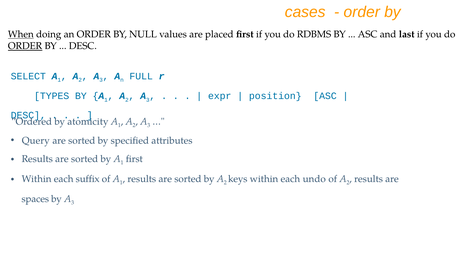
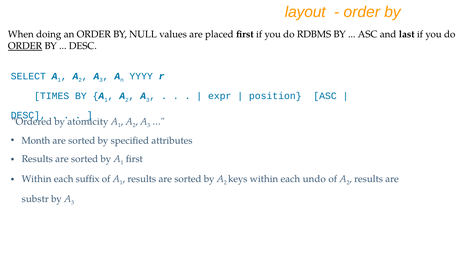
cases: cases -> layout (305, 12)
When underline: present -> none (21, 34)
FULL: FULL -> YYYY (141, 76)
TYPES: TYPES -> TIMES (52, 96)
Query: Query -> Month (36, 140)
spaces: spaces -> substr (35, 199)
